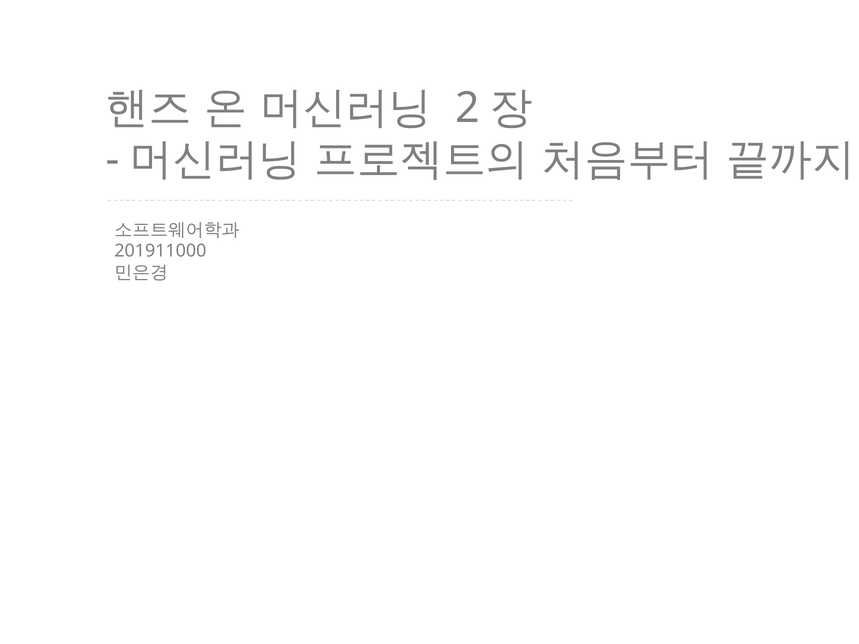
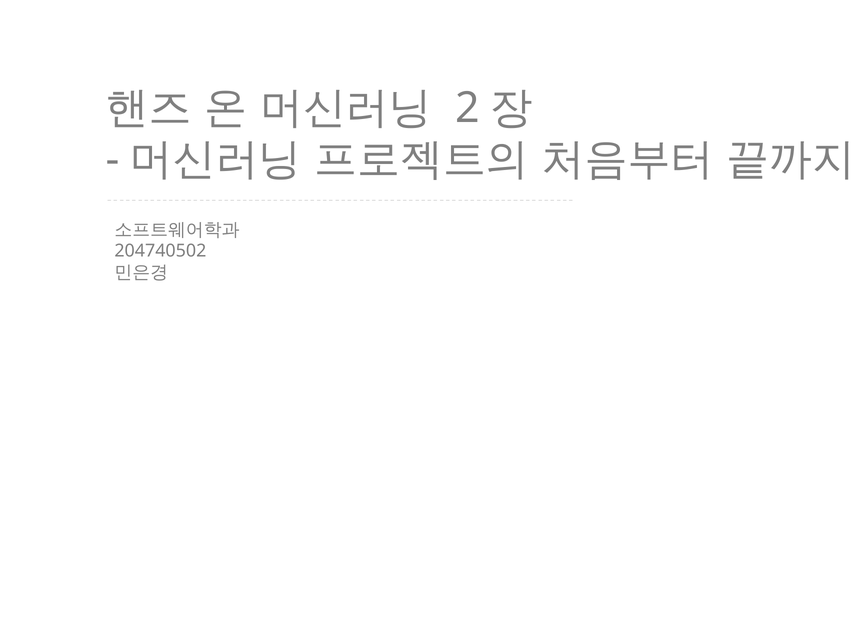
201911000: 201911000 -> 204740502 (160, 251)
